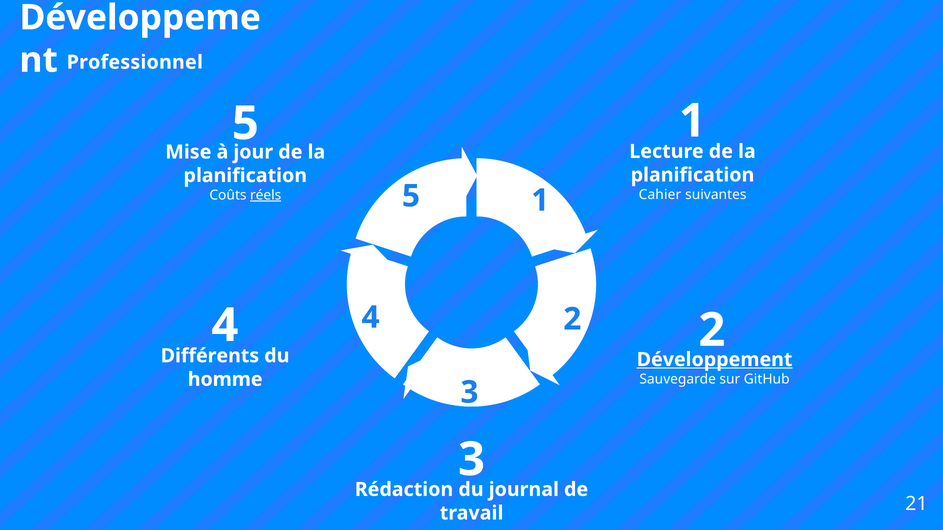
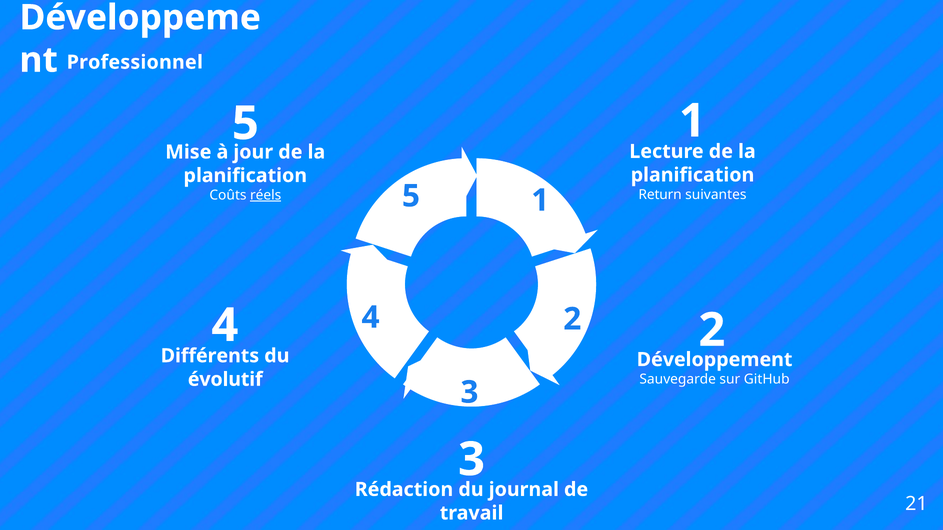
Cahier: Cahier -> Return (660, 195)
Développement underline: present -> none (715, 360)
homme: homme -> évolutif (225, 380)
